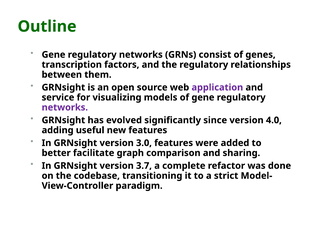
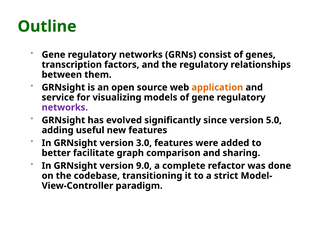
application colour: purple -> orange (217, 87)
4.0: 4.0 -> 5.0 (274, 120)
3.7: 3.7 -> 9.0 (144, 166)
